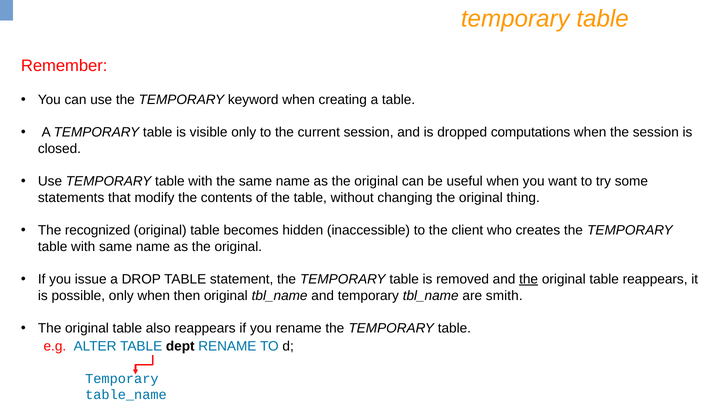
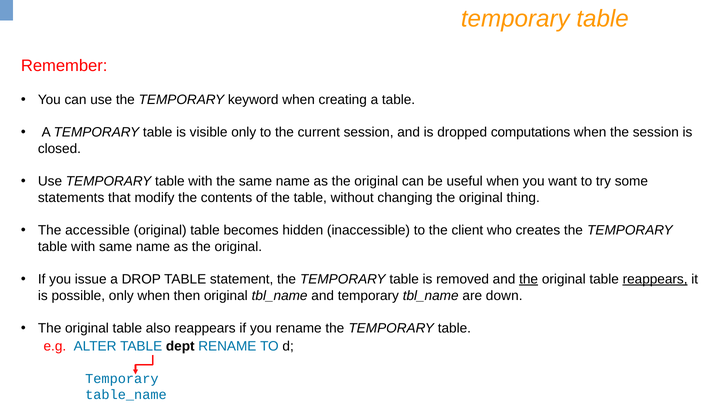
recognized: recognized -> accessible (97, 230)
reappears underline: none -> present (655, 279)
smith: smith -> down (504, 295)
